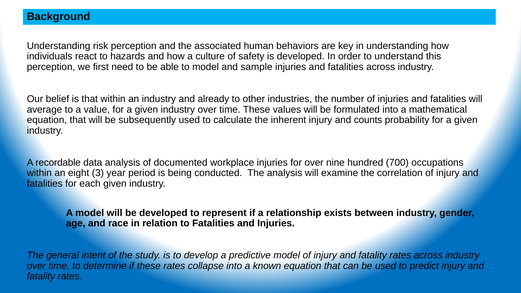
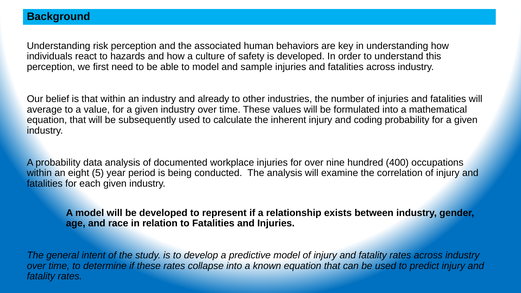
counts: counts -> coding (368, 120)
A recordable: recordable -> probability (58, 163)
700: 700 -> 400 (397, 163)
3: 3 -> 5 (98, 173)
